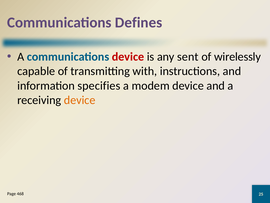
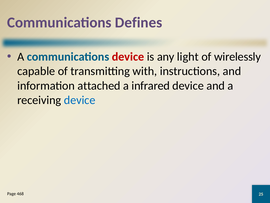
sent: sent -> light (188, 57)
specifies: specifies -> attached (99, 85)
modem: modem -> infrared (151, 85)
device colour: orange -> blue (80, 100)
